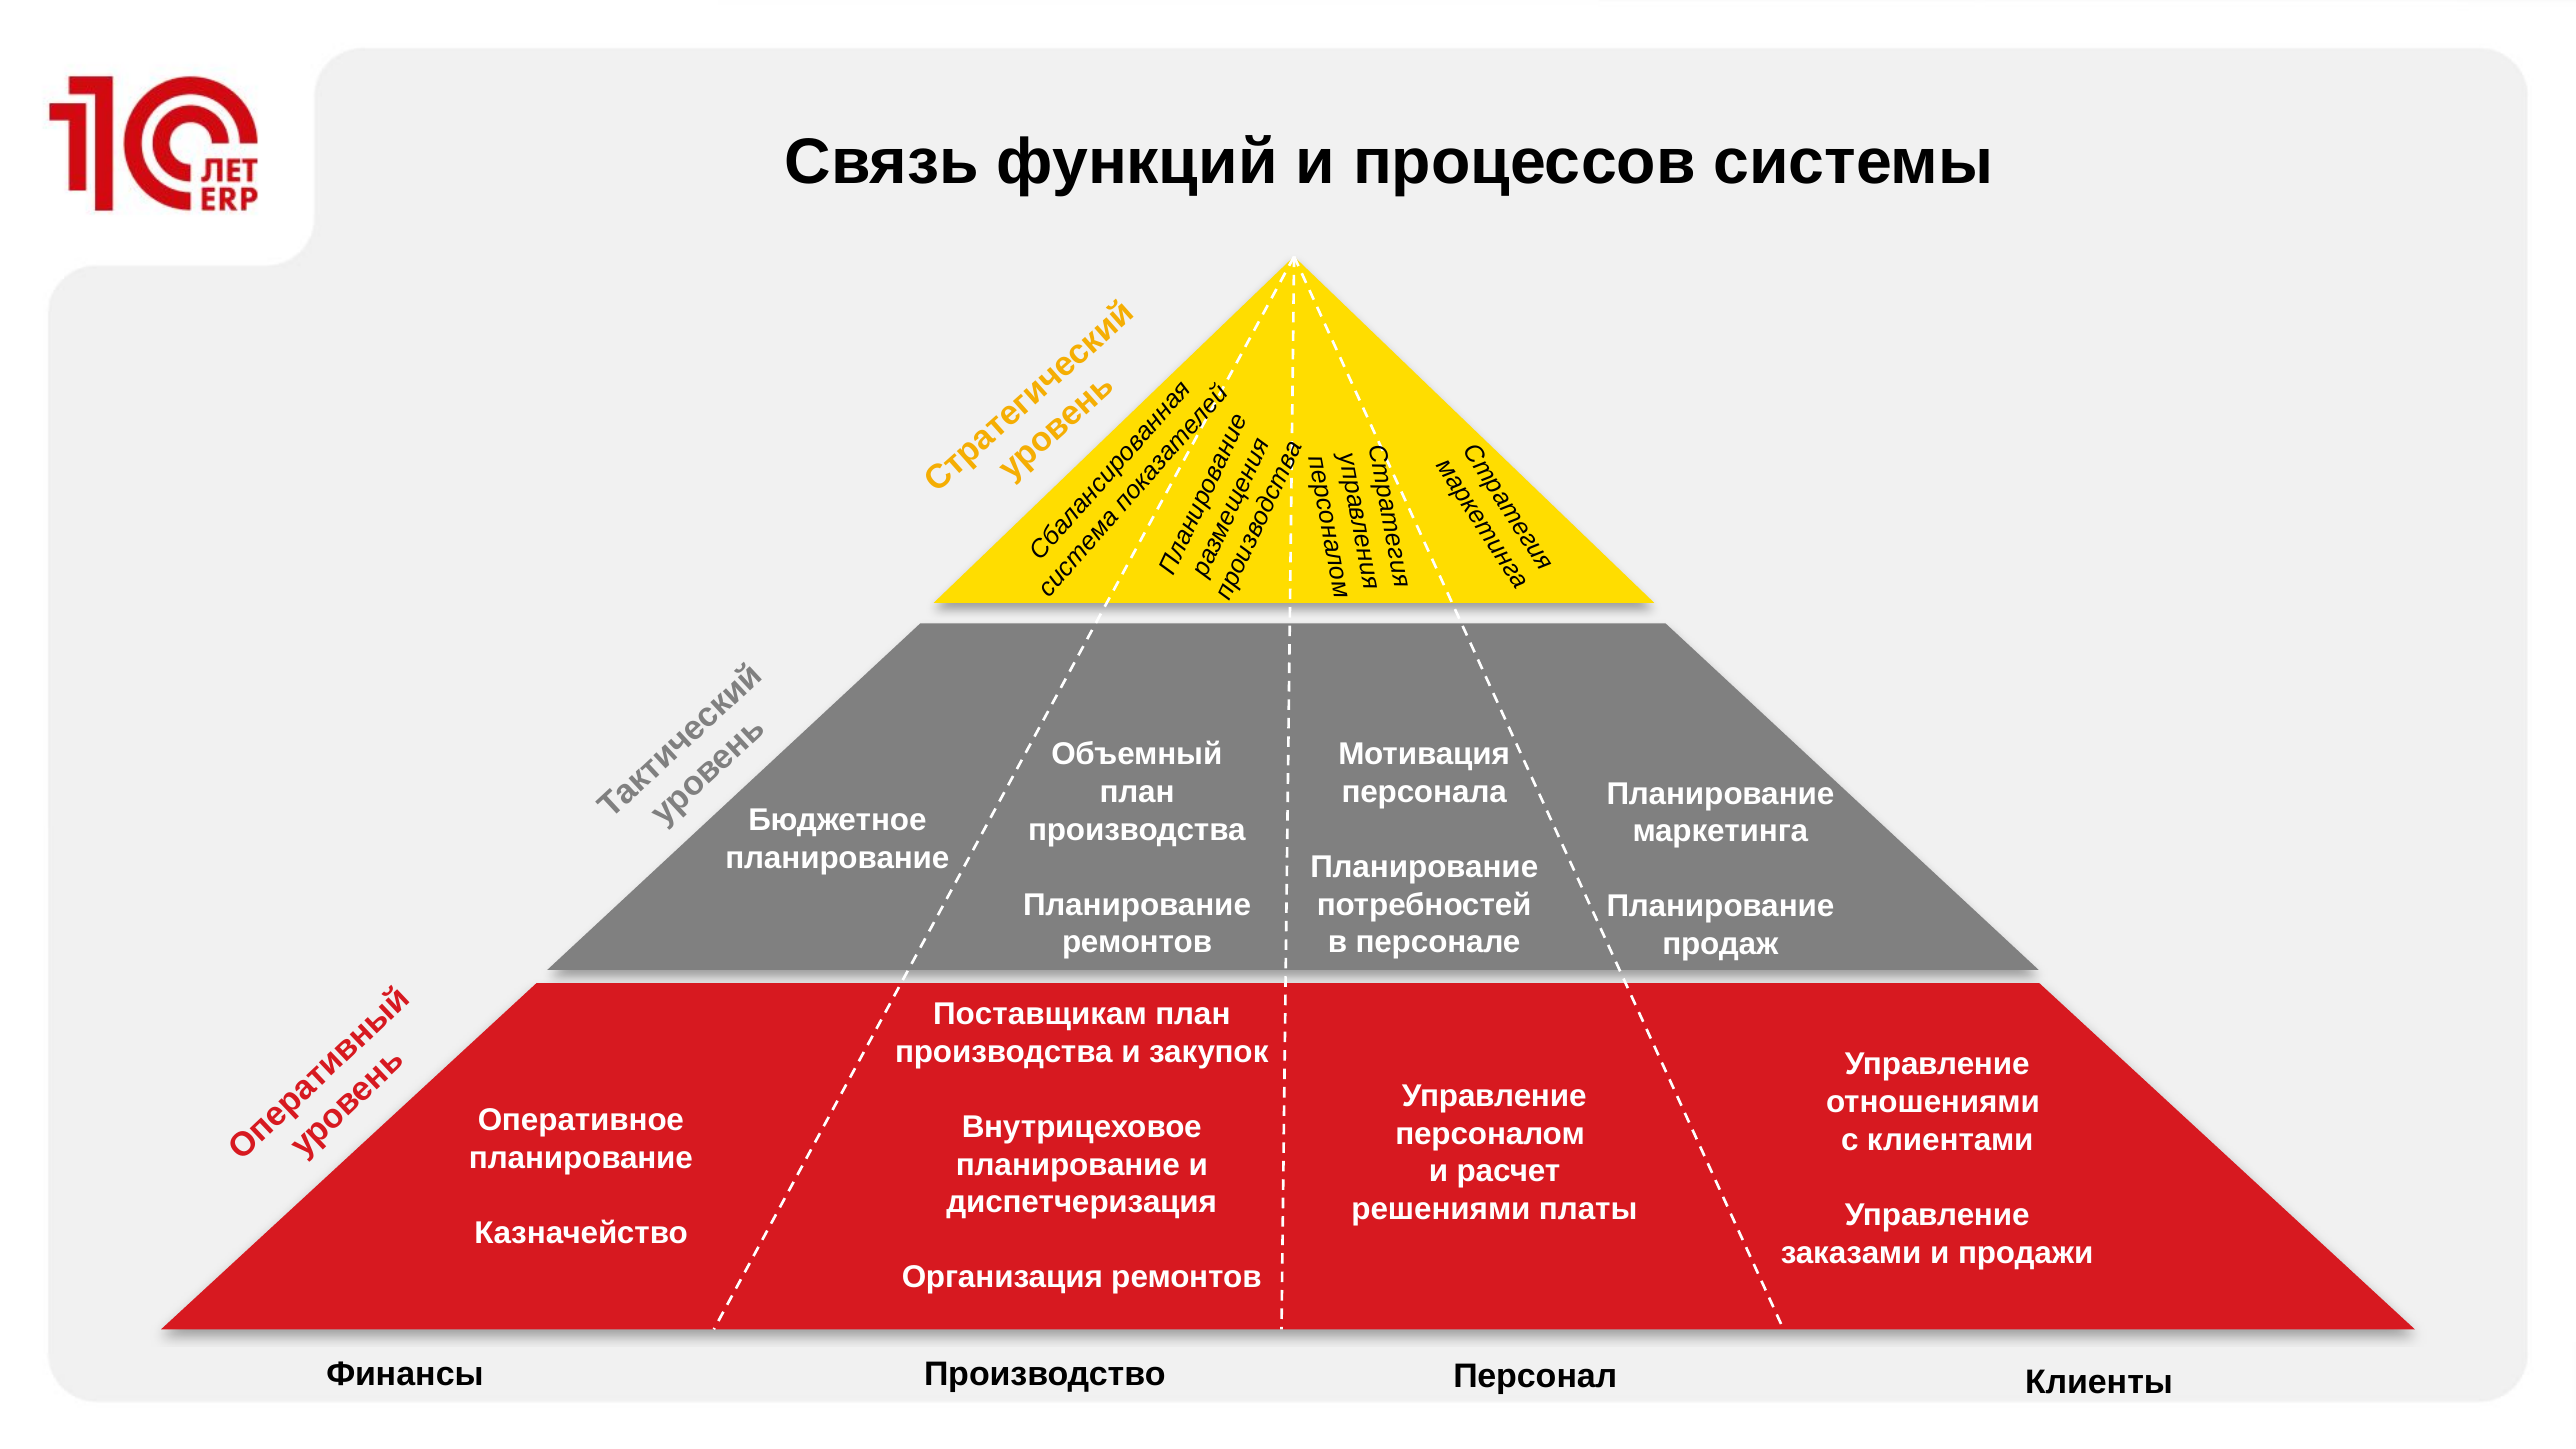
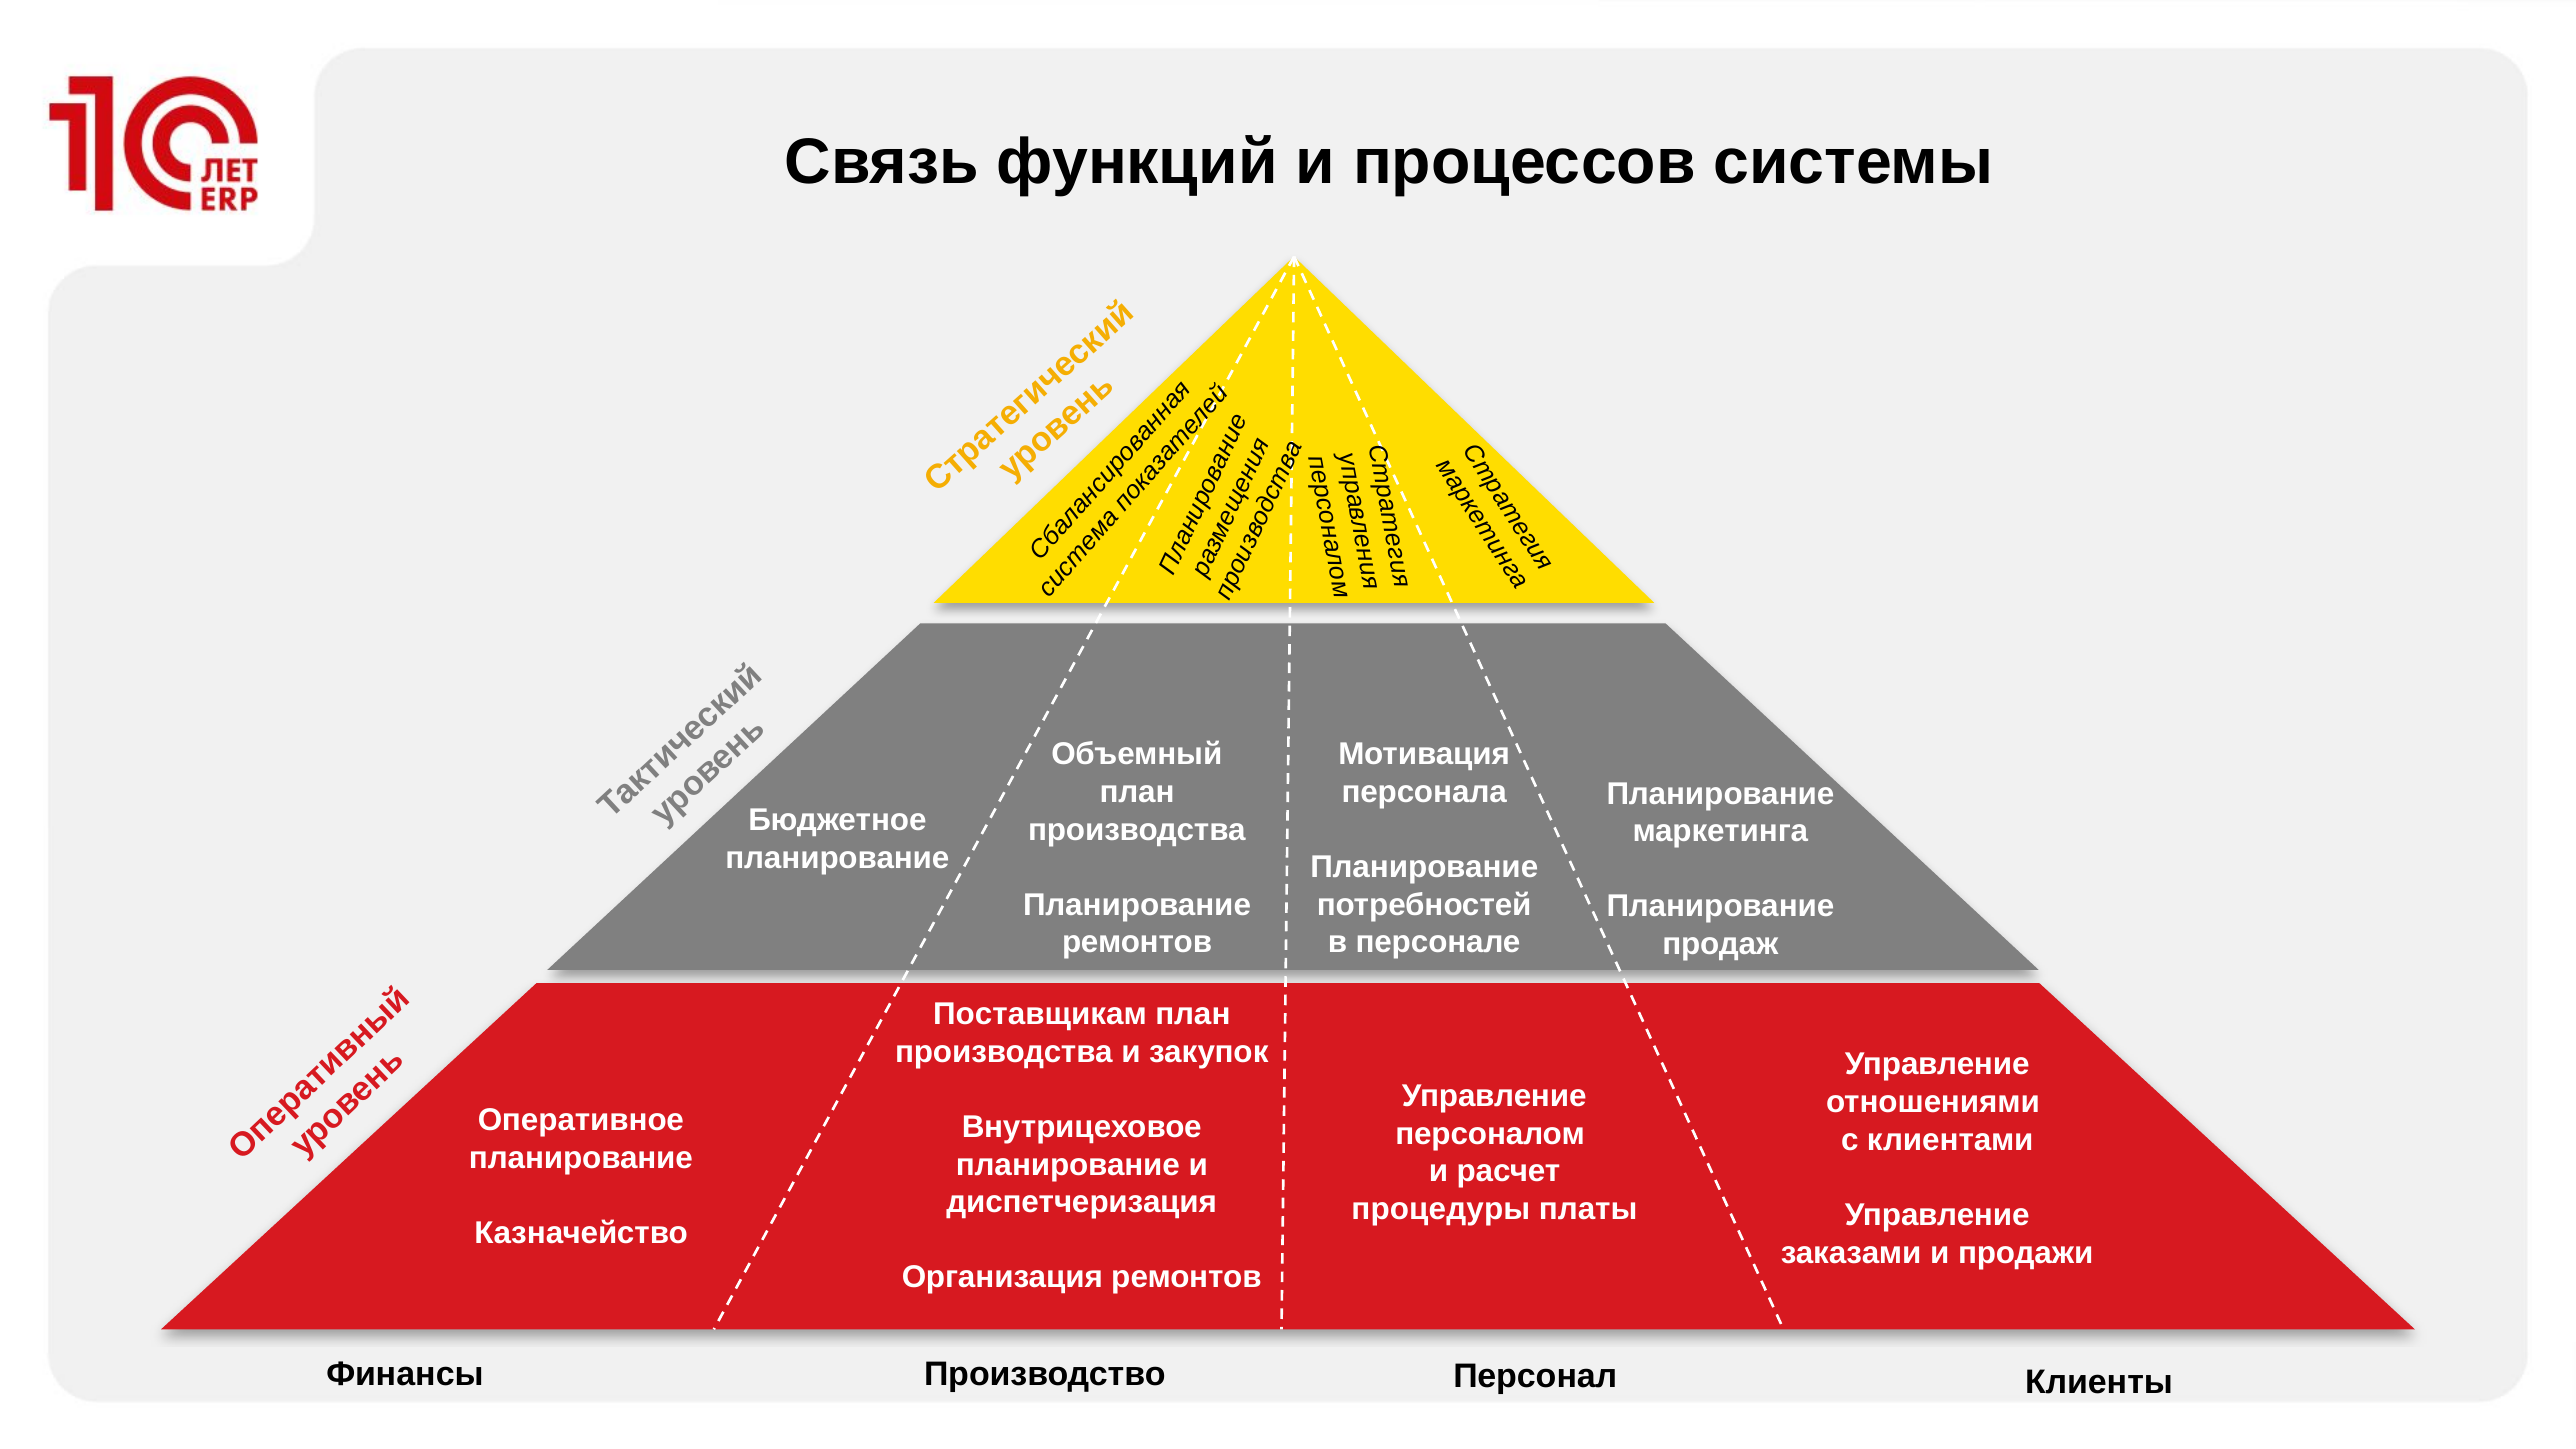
решениями: решениями -> процедуры (1441, 1209)
